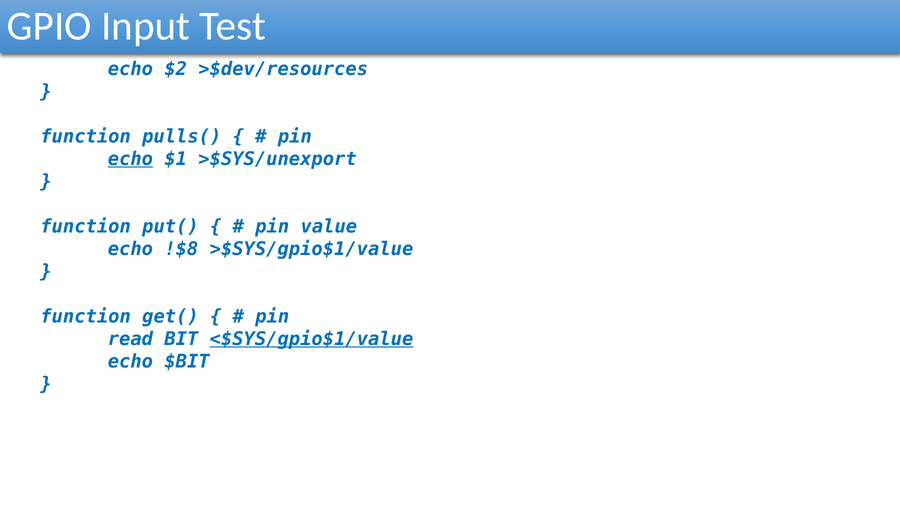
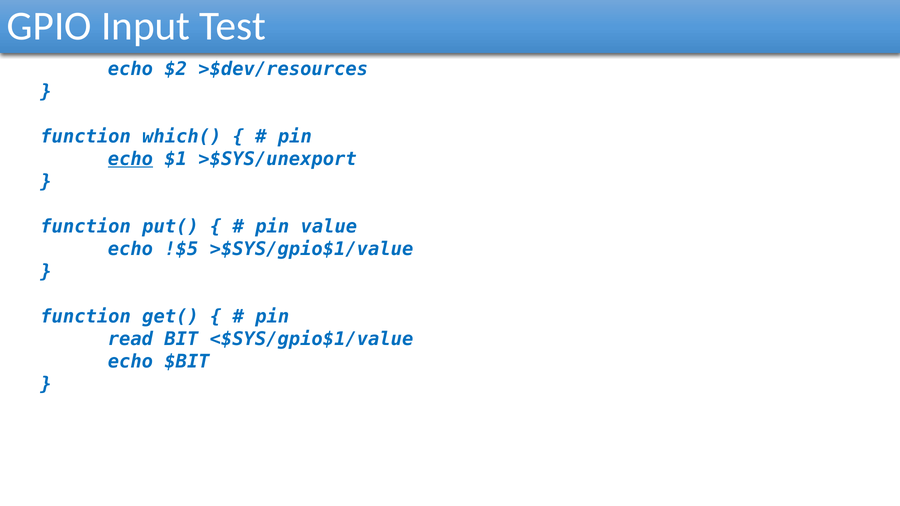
pulls(: pulls( -> which( (182, 137)
!$8: !$8 -> !$5 (181, 249)
<$SYS/gpio$1/value underline: present -> none (311, 339)
